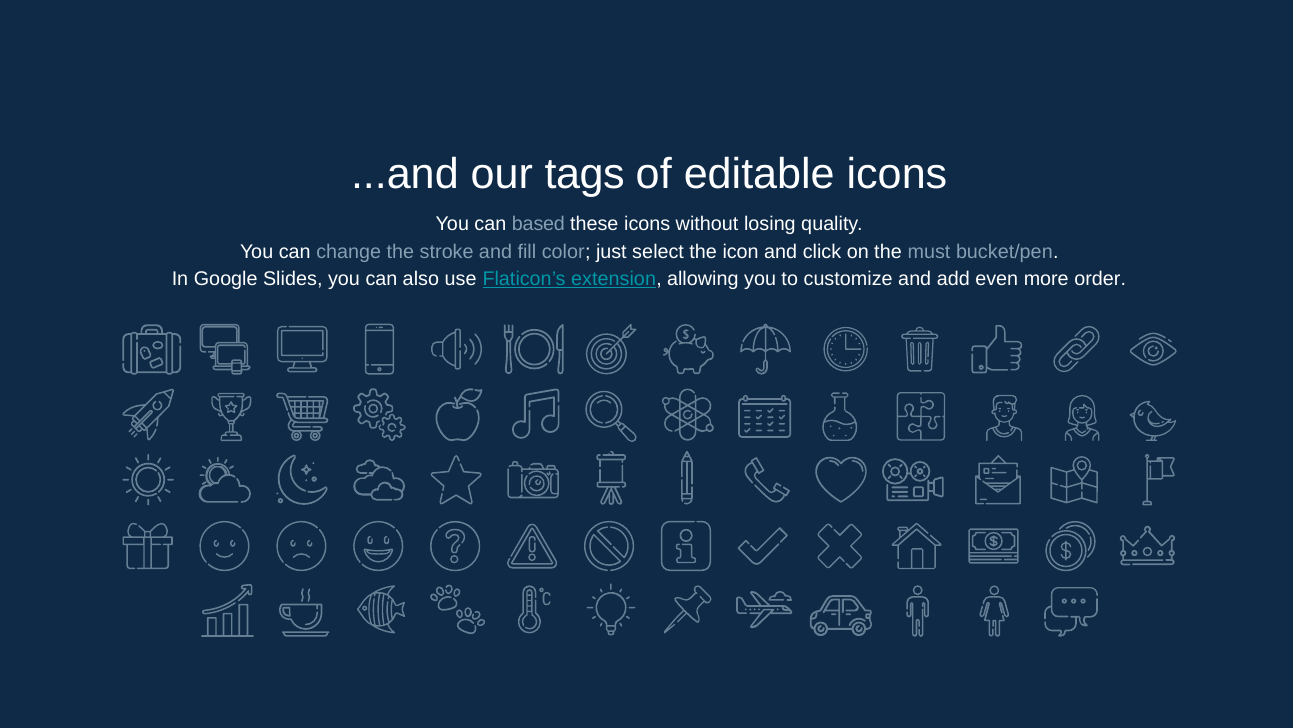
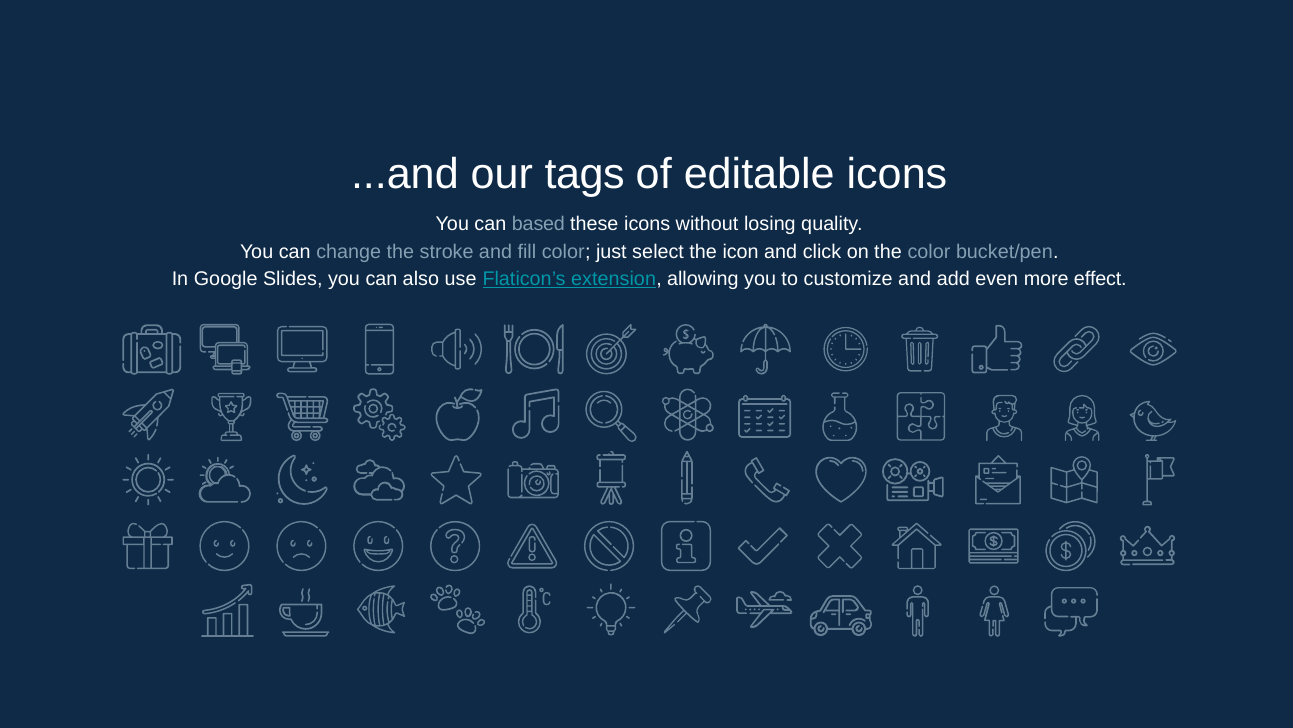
the must: must -> color (929, 251)
order: order -> effect (1100, 279)
